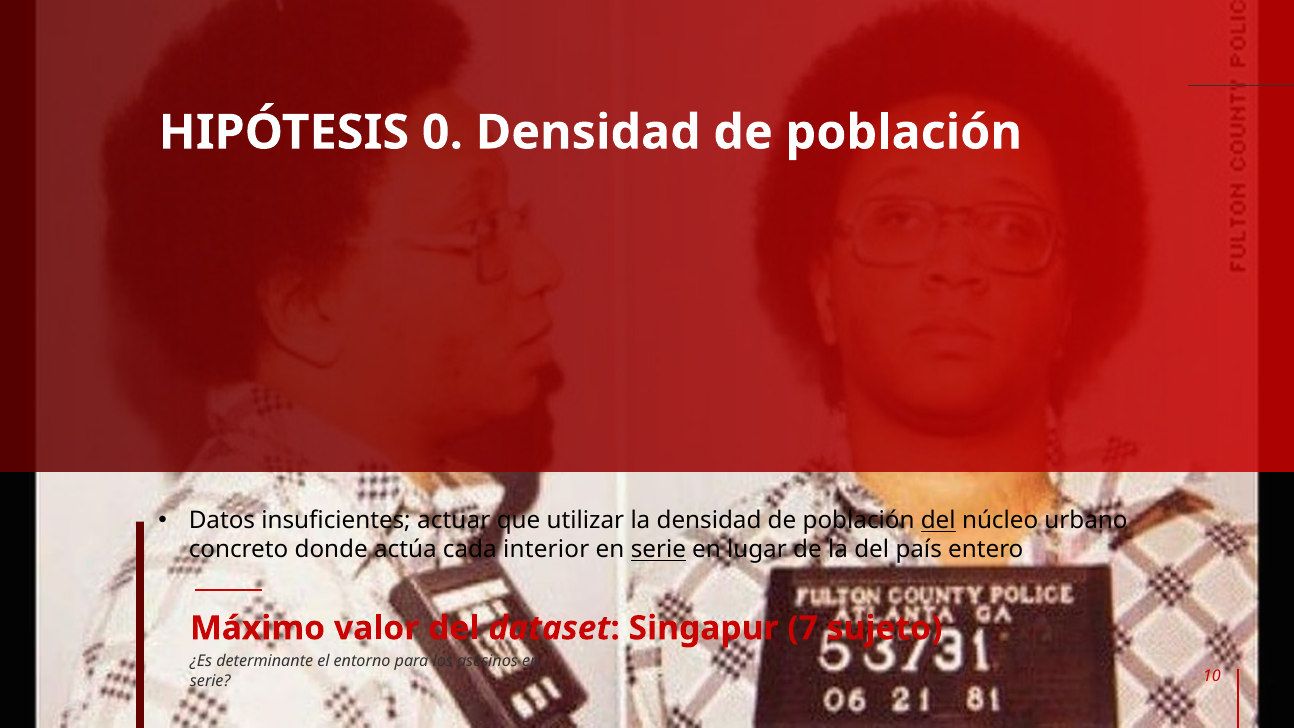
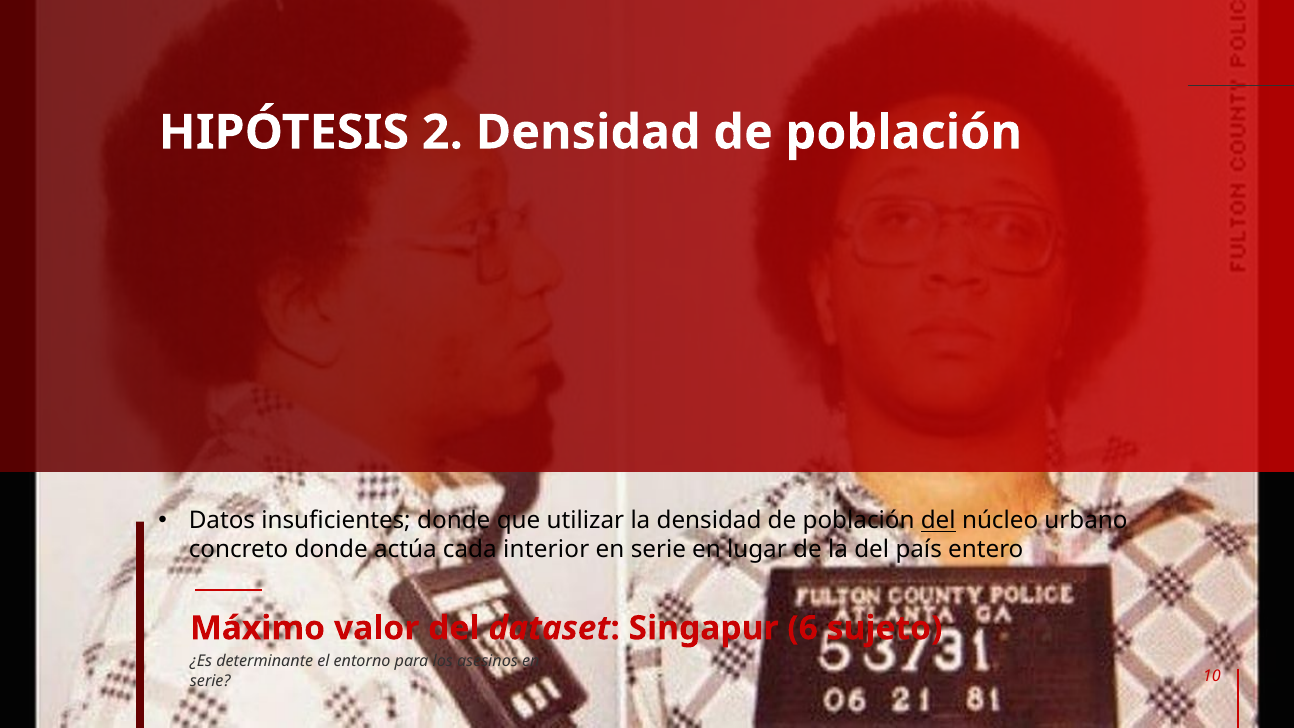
0: 0 -> 2 (442, 132)
insuficientes actuar: actuar -> donde (454, 521)
serie underline: present -> none (658, 550)
7: 7 -> 6 (803, 628)
